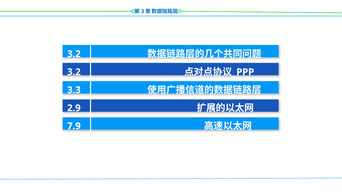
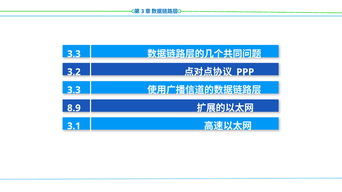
3.2: 3.2 -> 3.3 (74, 54)
2.9: 2.9 -> 8.9 (74, 108)
7.9: 7.9 -> 3.1 (74, 126)
